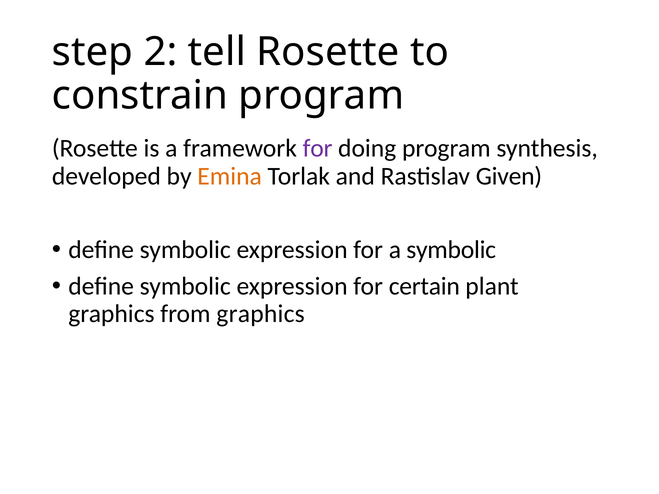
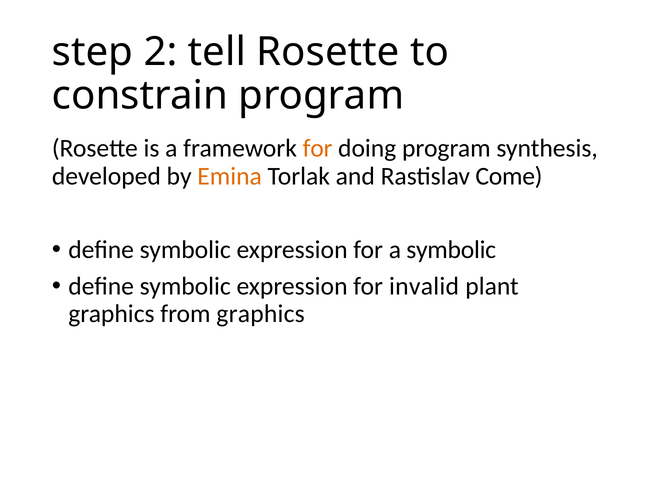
for colour: purple -> orange (318, 149)
Given: Given -> Come (509, 176)
certain: certain -> invalid (424, 286)
